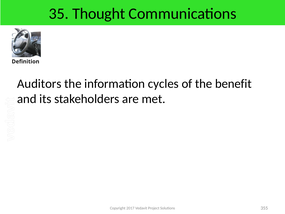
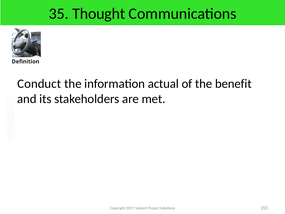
Auditors: Auditors -> Conduct (39, 84)
cycles: cycles -> actual (163, 84)
